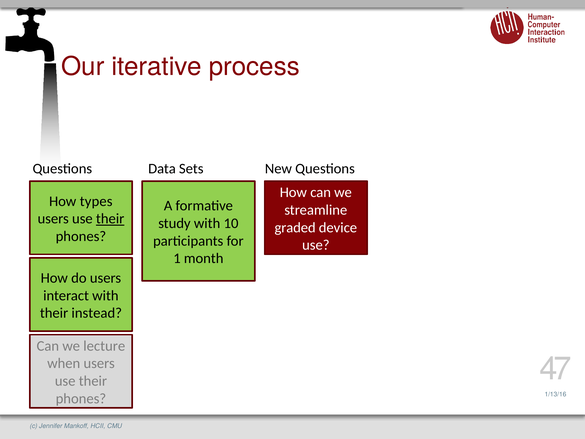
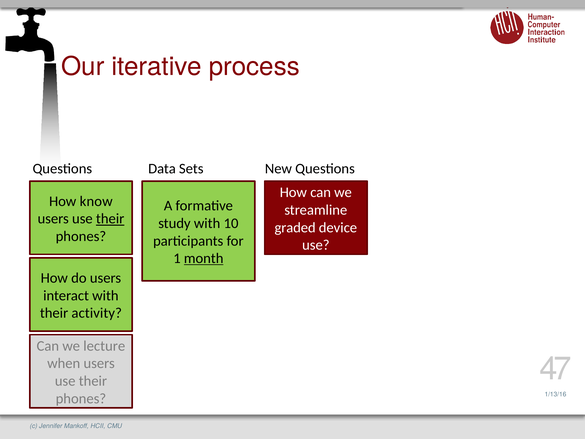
types: types -> know (96, 201)
month underline: none -> present (204, 258)
instead: instead -> activity (97, 313)
